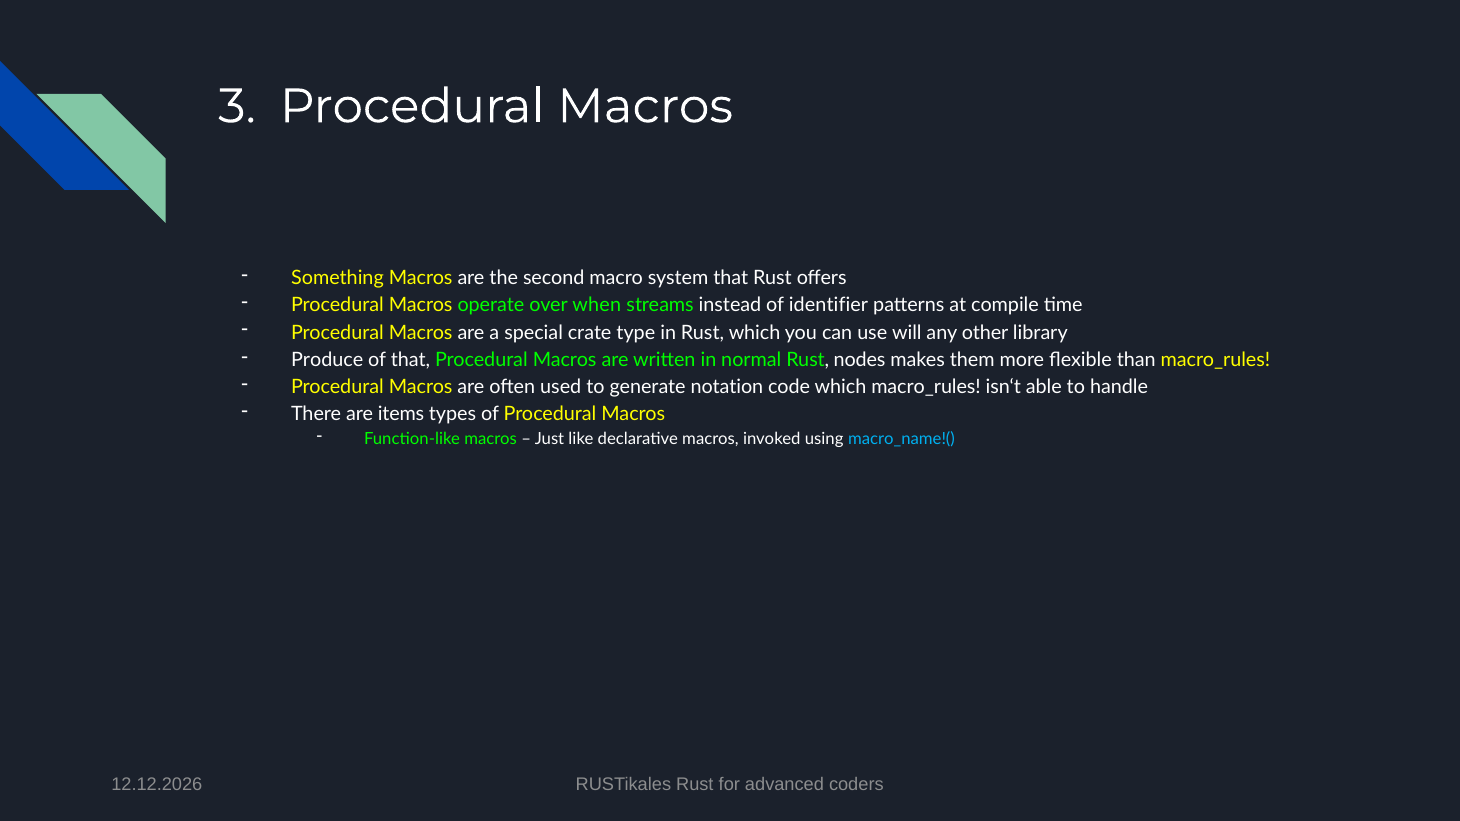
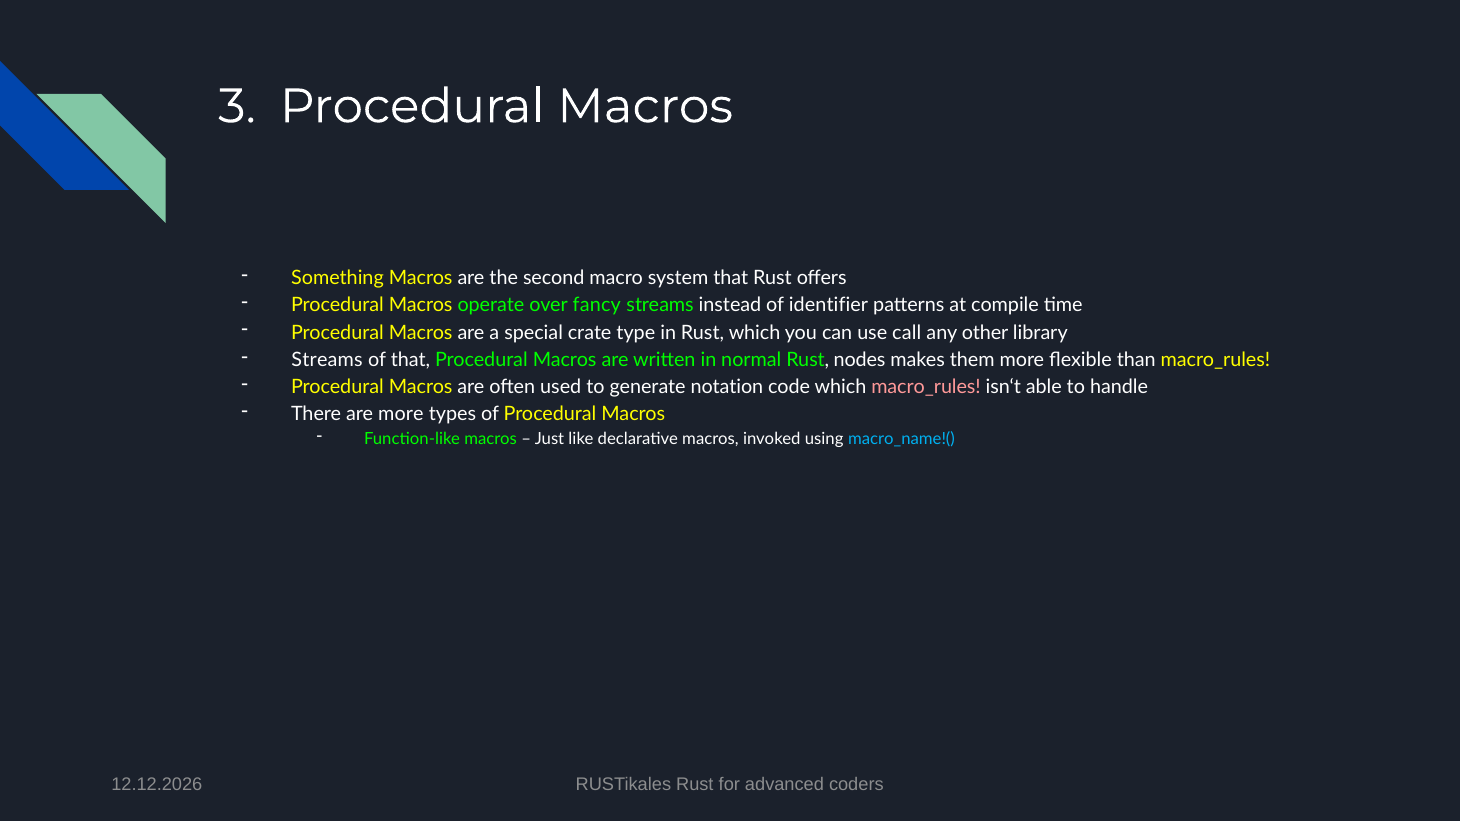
when: when -> fancy (597, 305)
will: will -> call (907, 333)
Produce: Produce -> Streams (327, 360)
macro_rules colour: white -> pink (926, 387)
are items: items -> more (401, 414)
